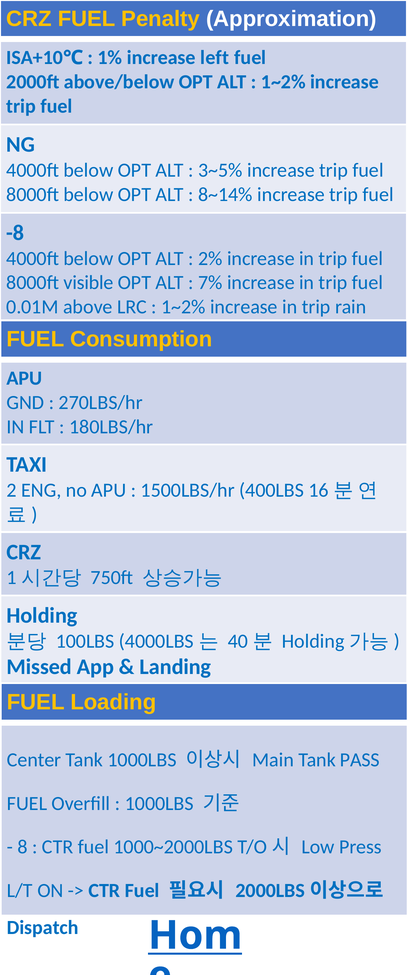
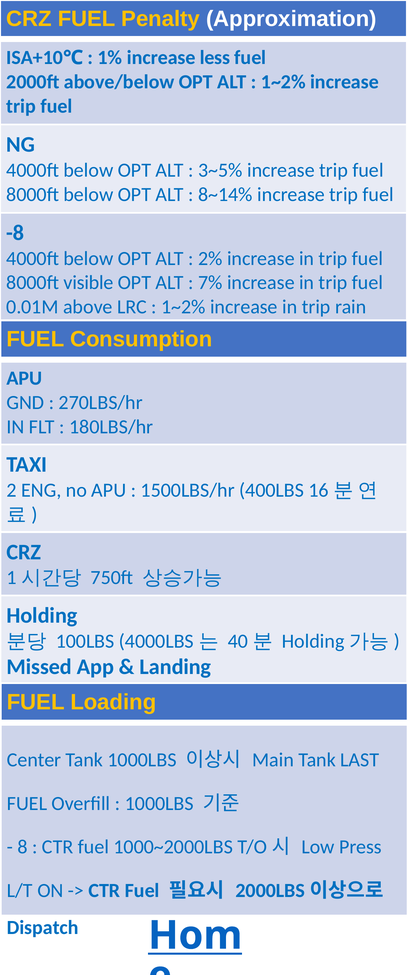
left: left -> less (215, 58)
PASS: PASS -> LAST (360, 759)
